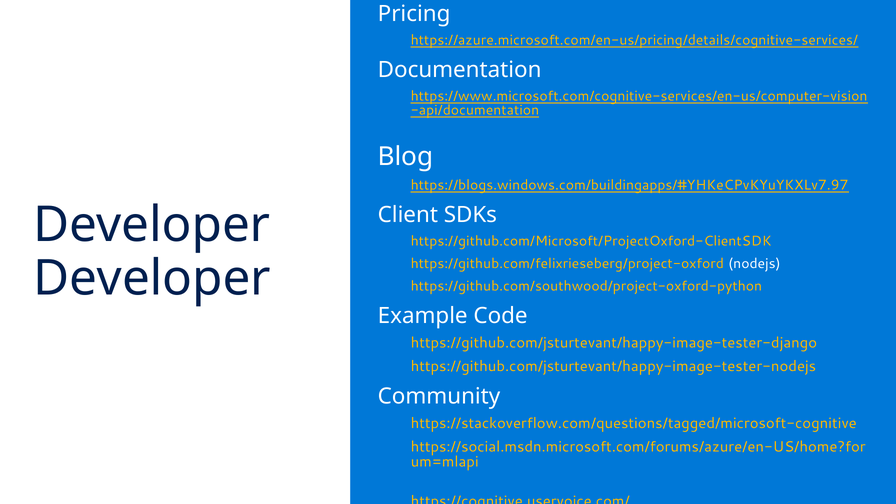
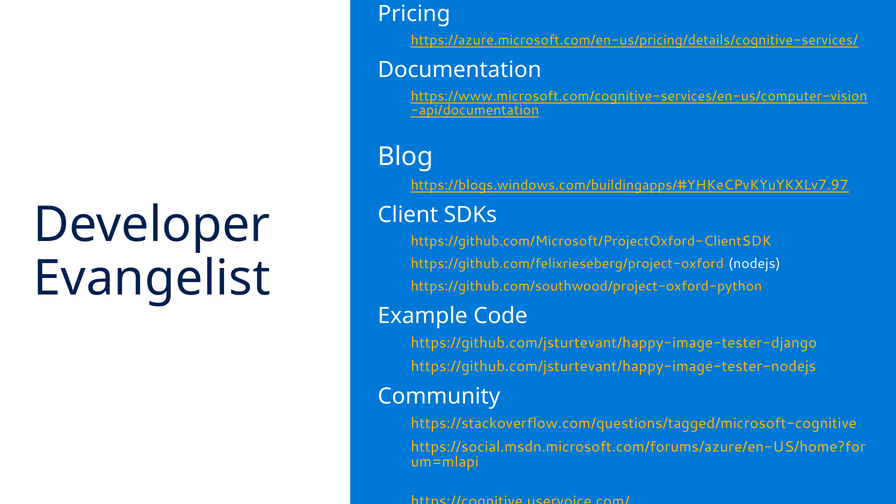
Developer: Developer -> Evangelist (152, 278)
